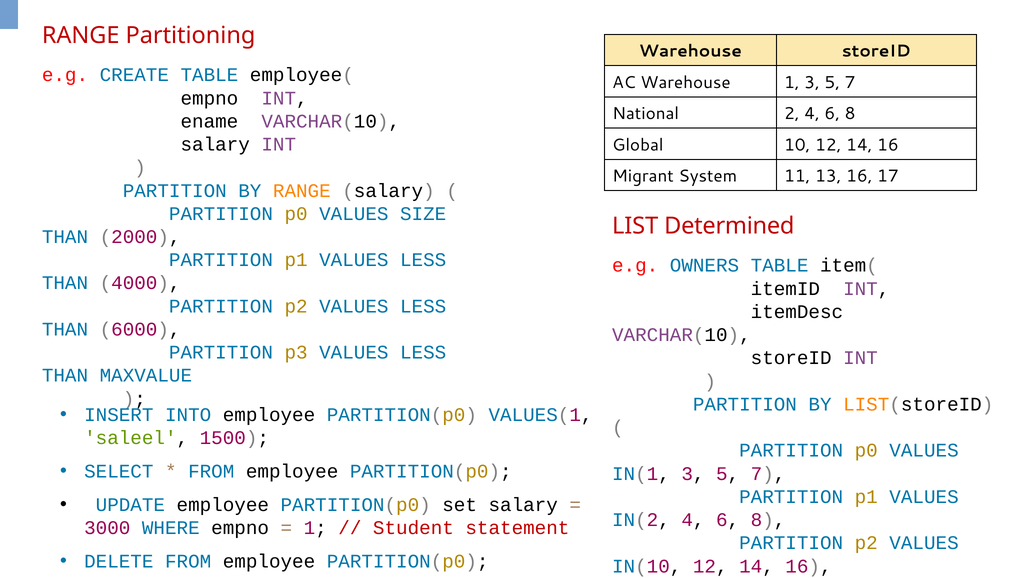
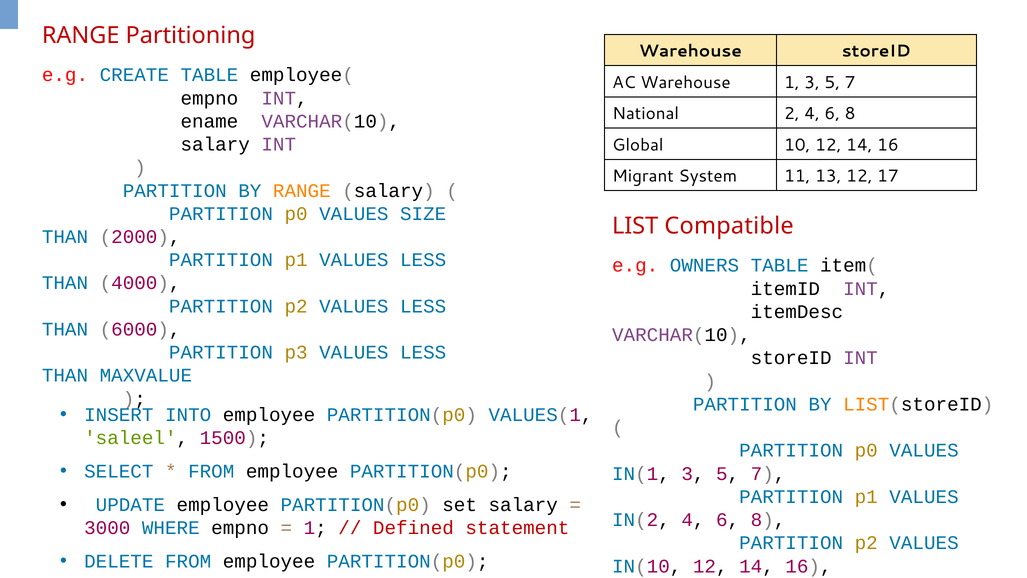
13 16: 16 -> 12 (859, 176)
Determined: Determined -> Compatible (729, 226)
Student: Student -> Defined (413, 528)
